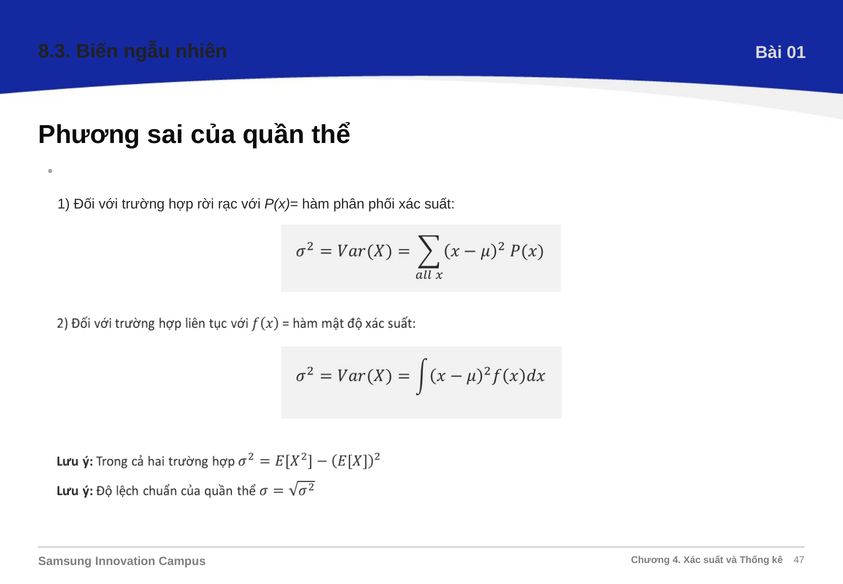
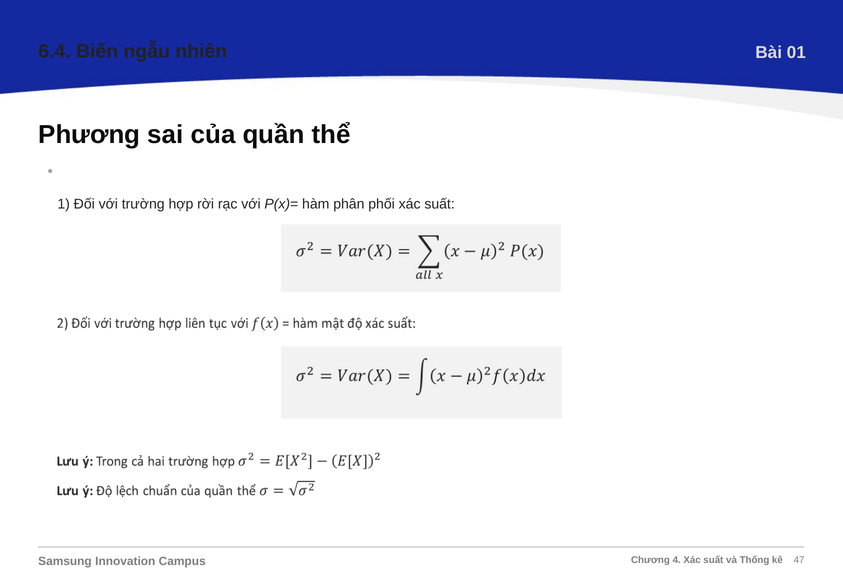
8.3: 8.3 -> 6.4 (54, 51)
